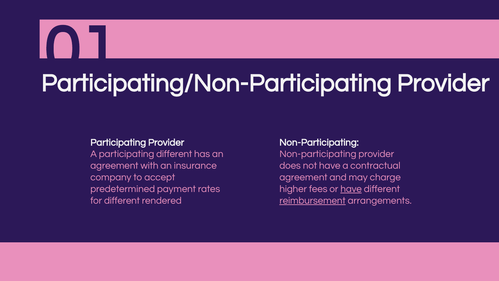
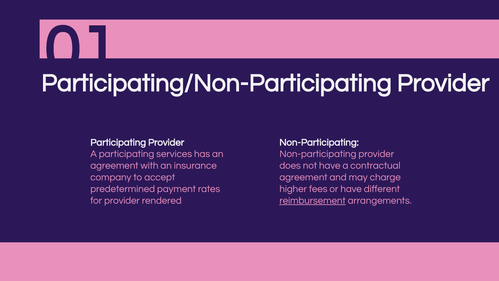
participating different: different -> services (174, 154)
have underline: present -> none (351, 189)
for different: different -> provider (122, 200)
